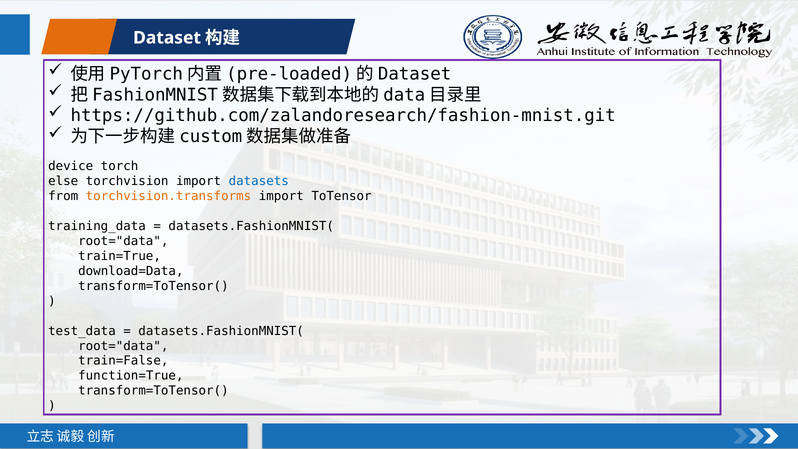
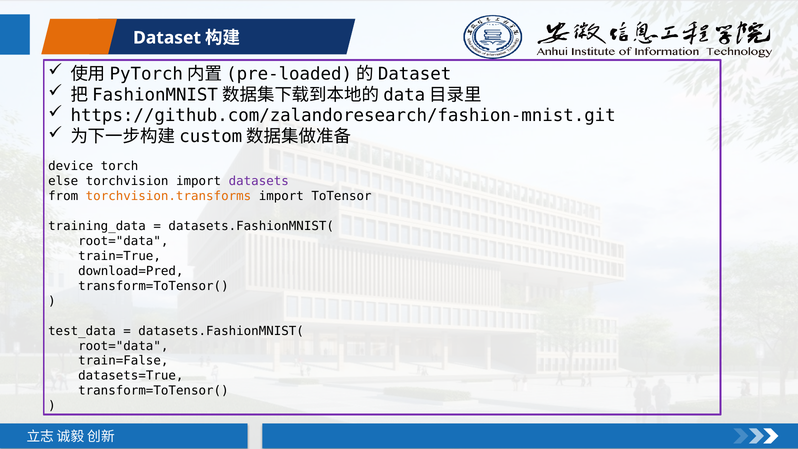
datasets colour: blue -> purple (259, 181)
download=Data: download=Data -> download=Pred (131, 271)
function=True: function=True -> datasets=True (131, 376)
